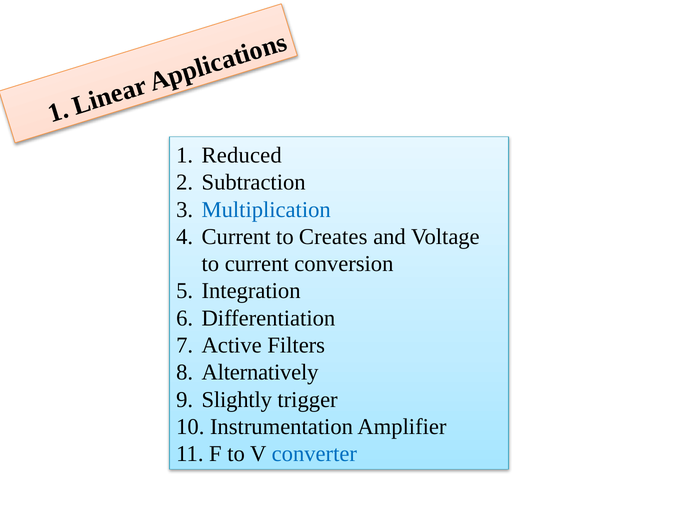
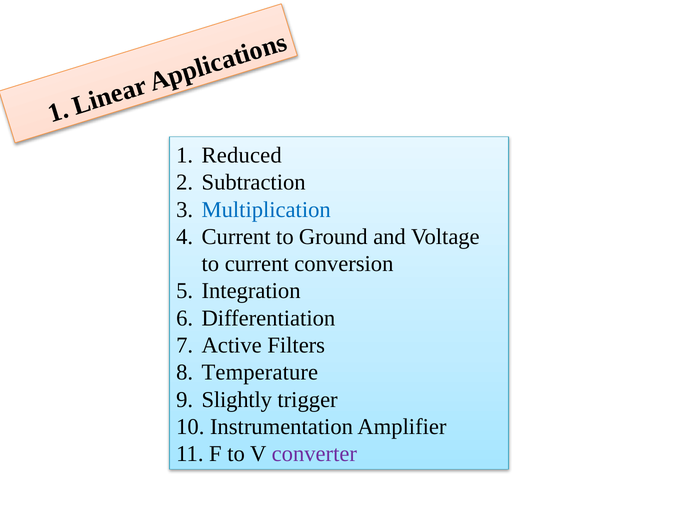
Creates: Creates -> Ground (333, 236)
Alternatively: Alternatively -> Temperature (260, 372)
converter colour: blue -> purple (314, 453)
